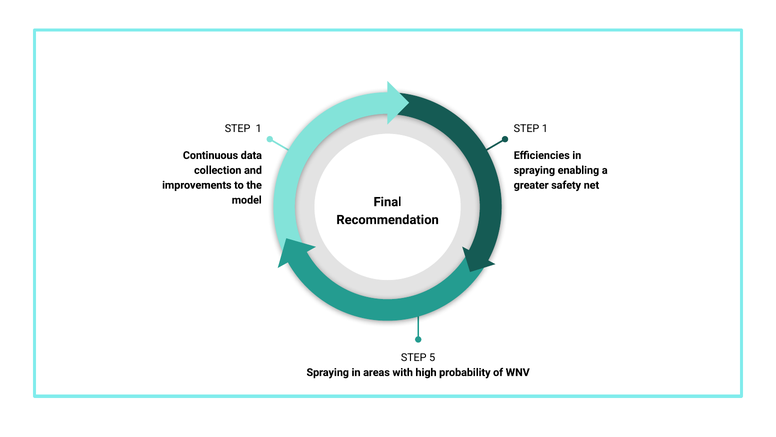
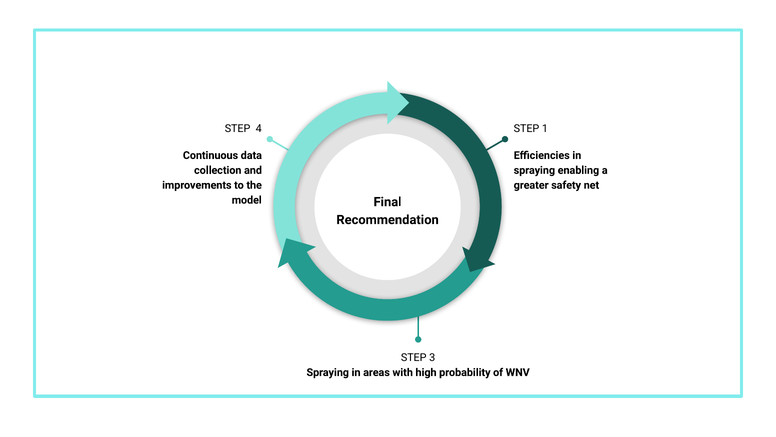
1: 1 -> 4 (259, 128)
5: 5 -> 3 (432, 357)
